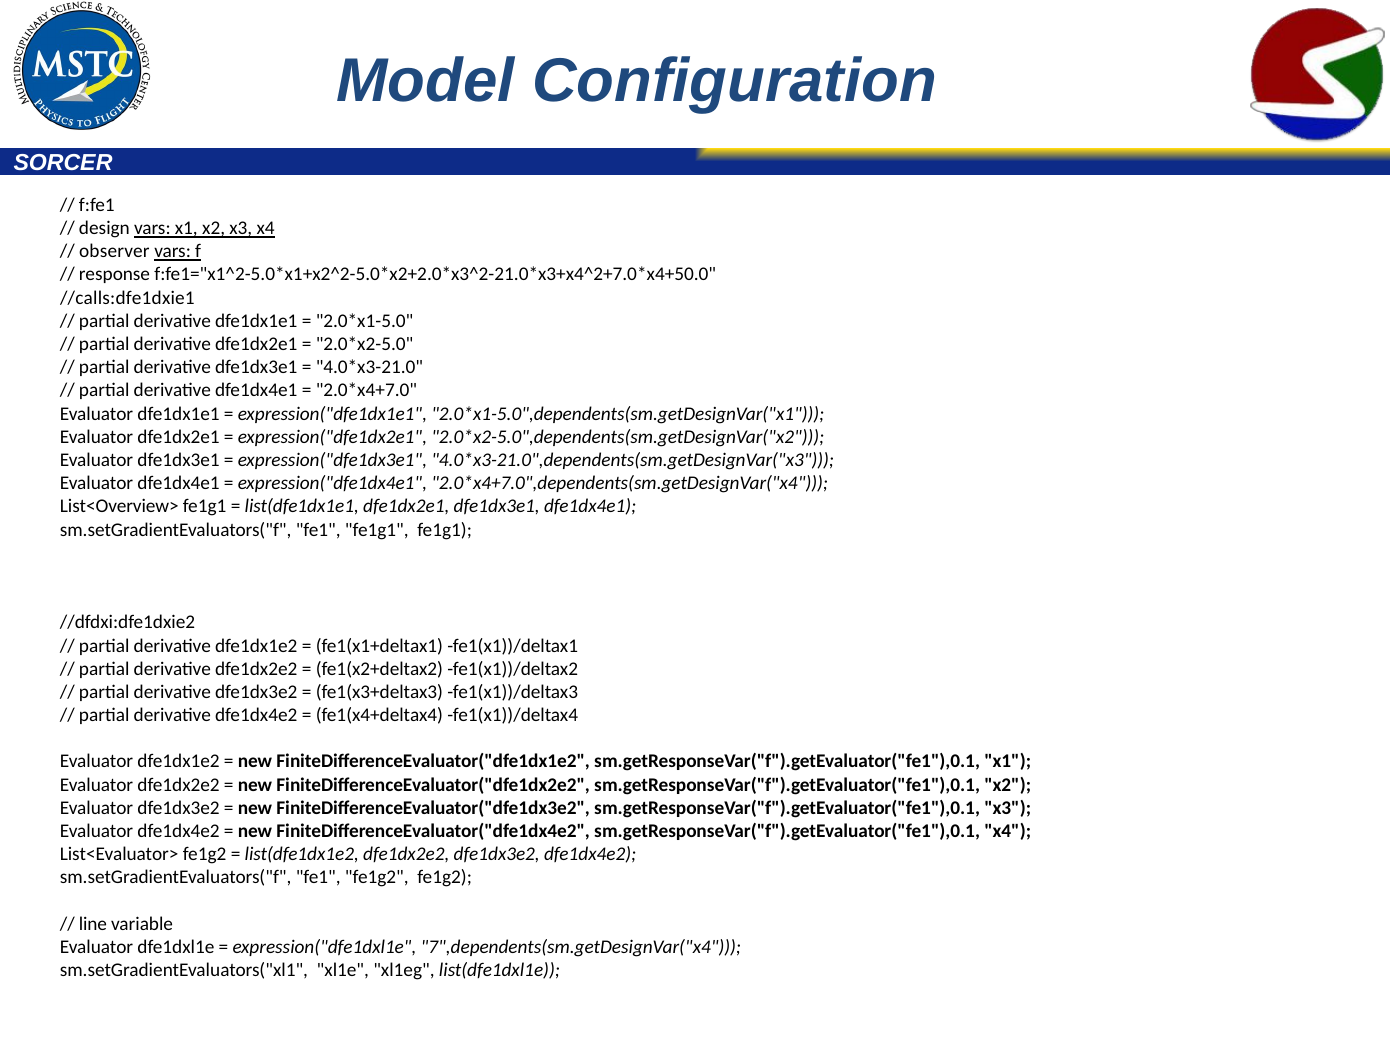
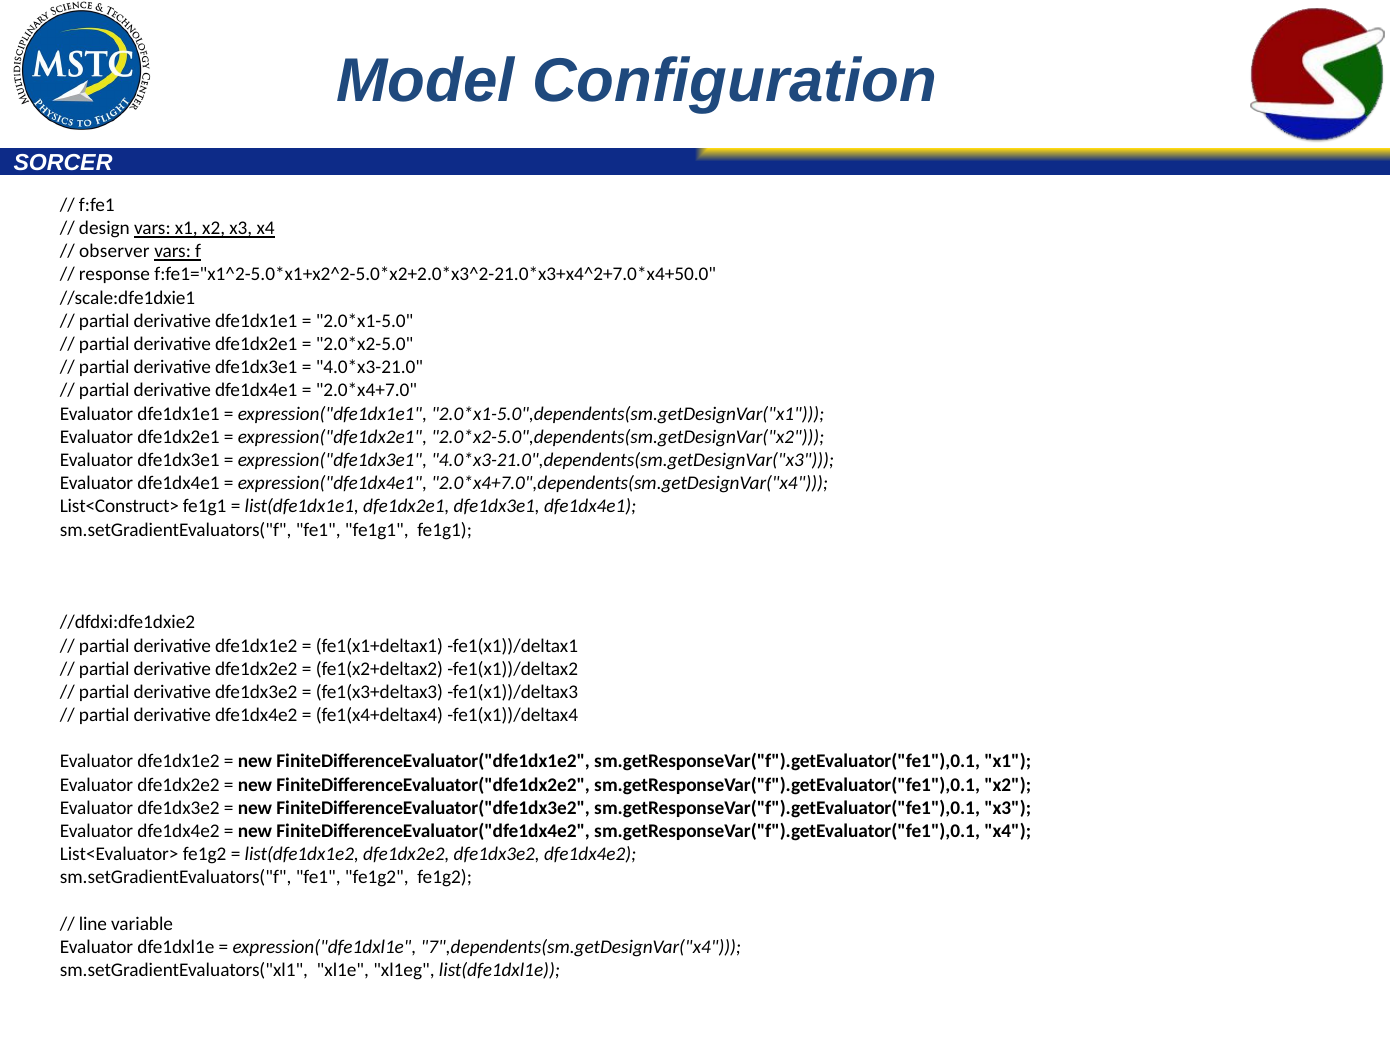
//calls:dfe1dxie1: //calls:dfe1dxie1 -> //scale:dfe1dxie1 (128, 298)
List<Overview>: List<Overview> -> List<Construct> (119, 507)
